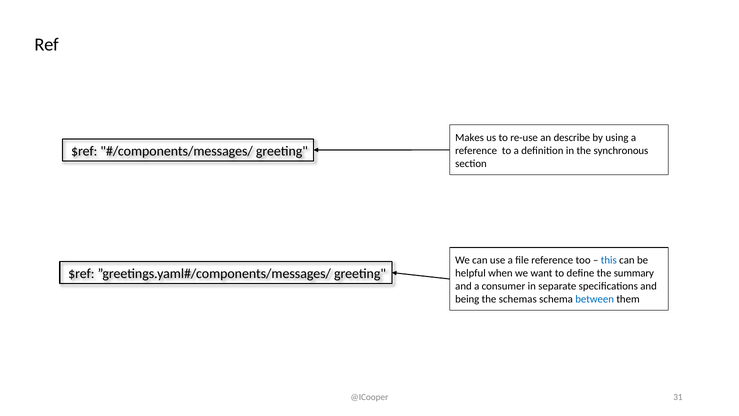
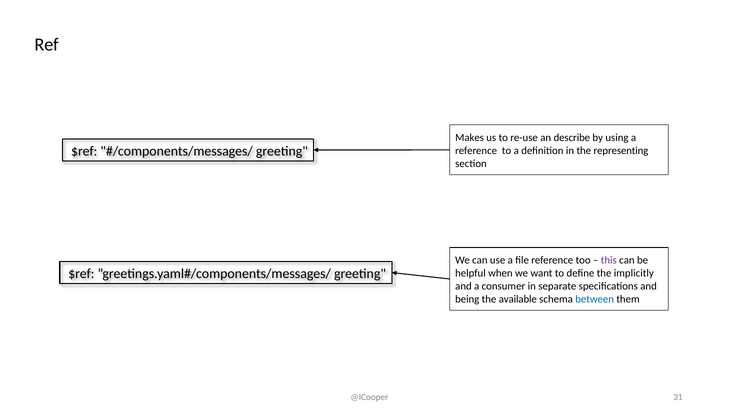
synchronous: synchronous -> representing (621, 151)
this colour: blue -> purple (609, 260)
summary: summary -> implicitly (634, 273)
schemas: schemas -> available (518, 299)
